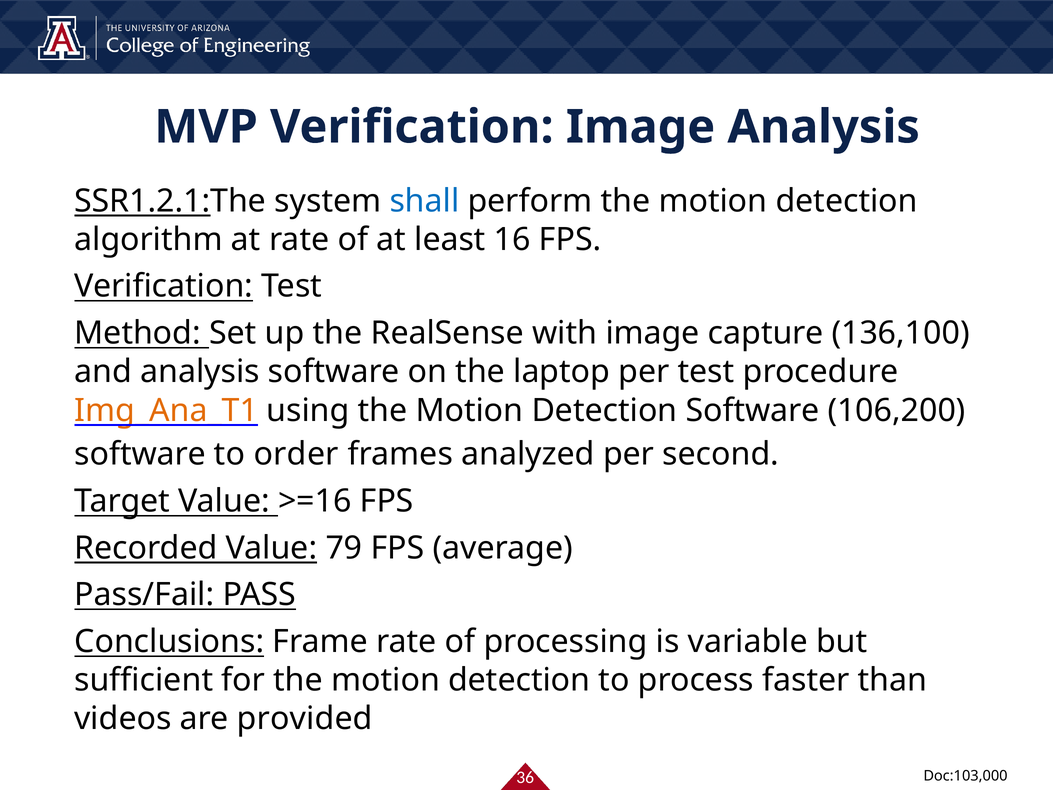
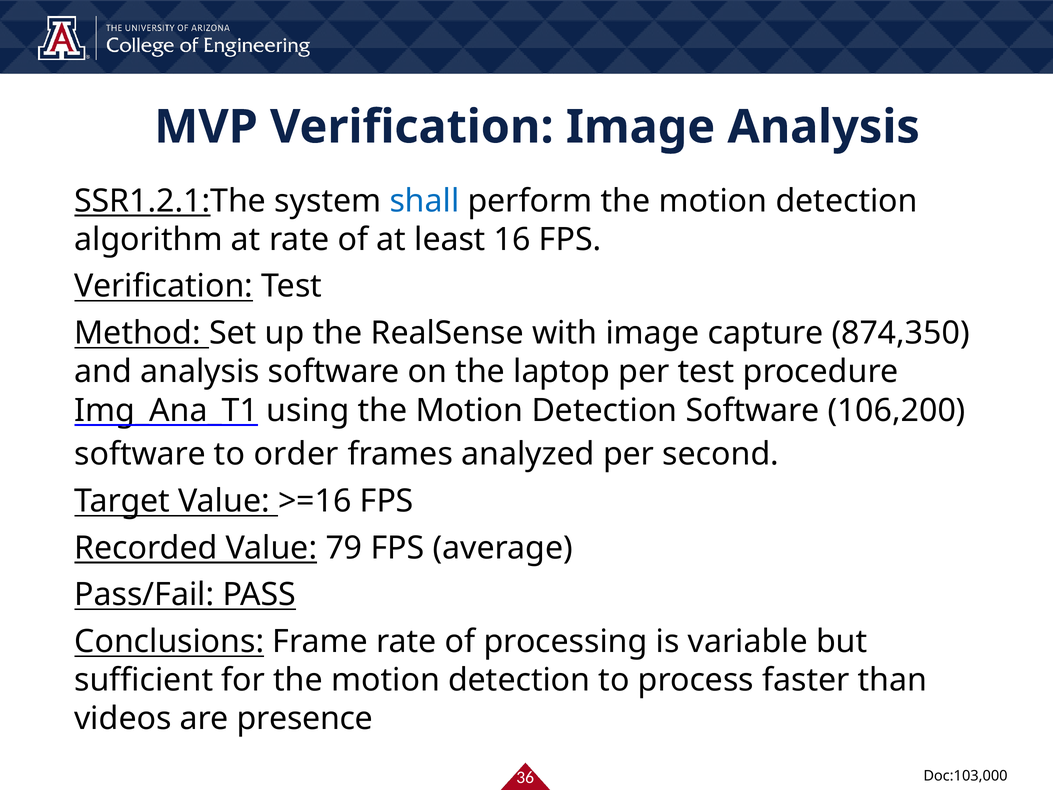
136,100: 136,100 -> 874,350 (901, 333)
Img_Ana_T1 colour: orange -> black (166, 410)
provided: provided -> presence (305, 719)
